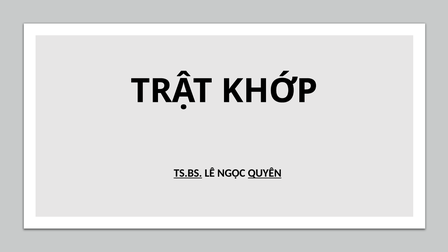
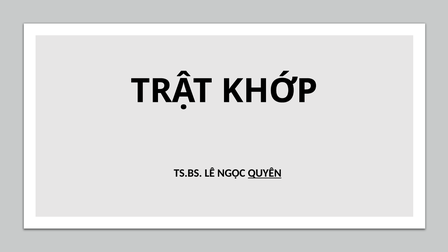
TS.BS underline: present -> none (188, 173)
